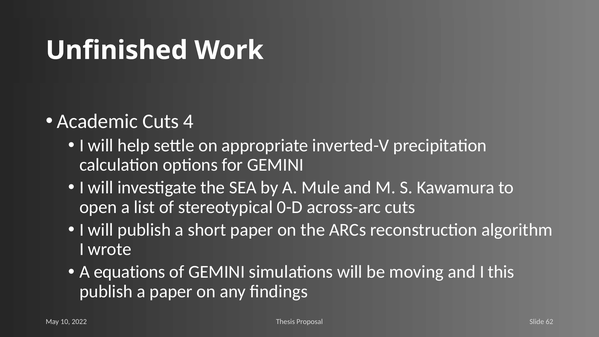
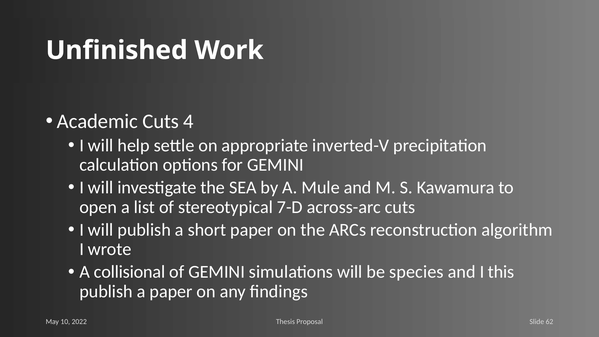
0-D: 0-D -> 7-D (290, 207)
equations: equations -> collisional (130, 272)
moving: moving -> species (416, 272)
